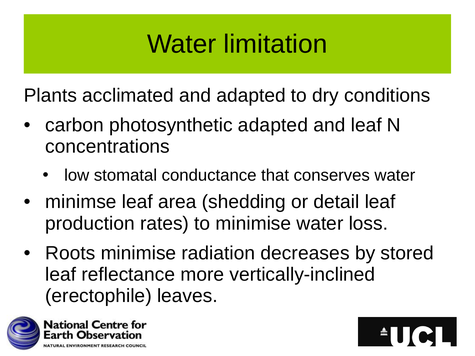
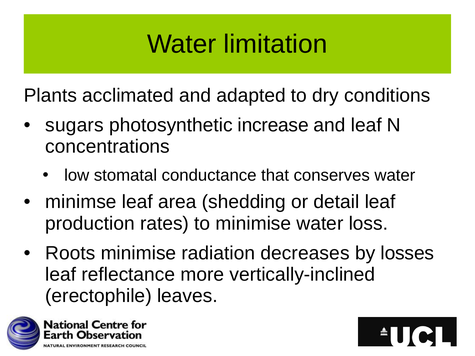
carbon: carbon -> sugars (74, 125)
photosynthetic adapted: adapted -> increase (273, 125)
stored: stored -> losses (407, 253)
